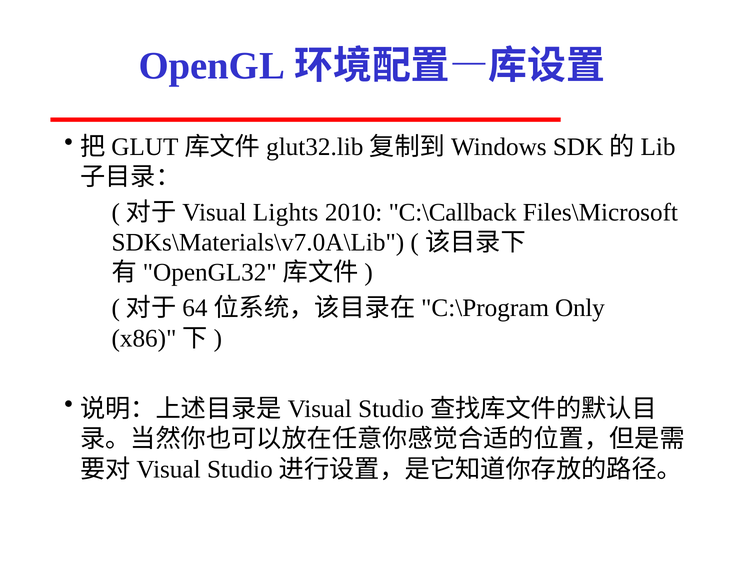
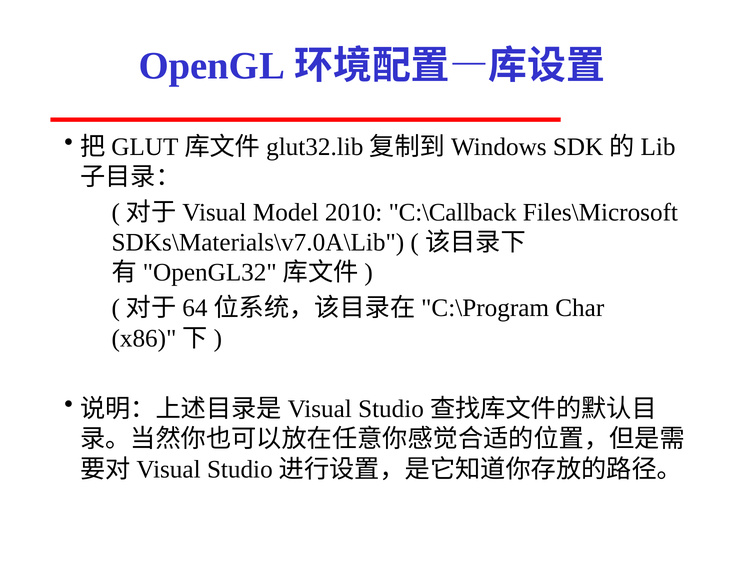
Lights: Lights -> Model (286, 212)
Only: Only -> Char (580, 308)
